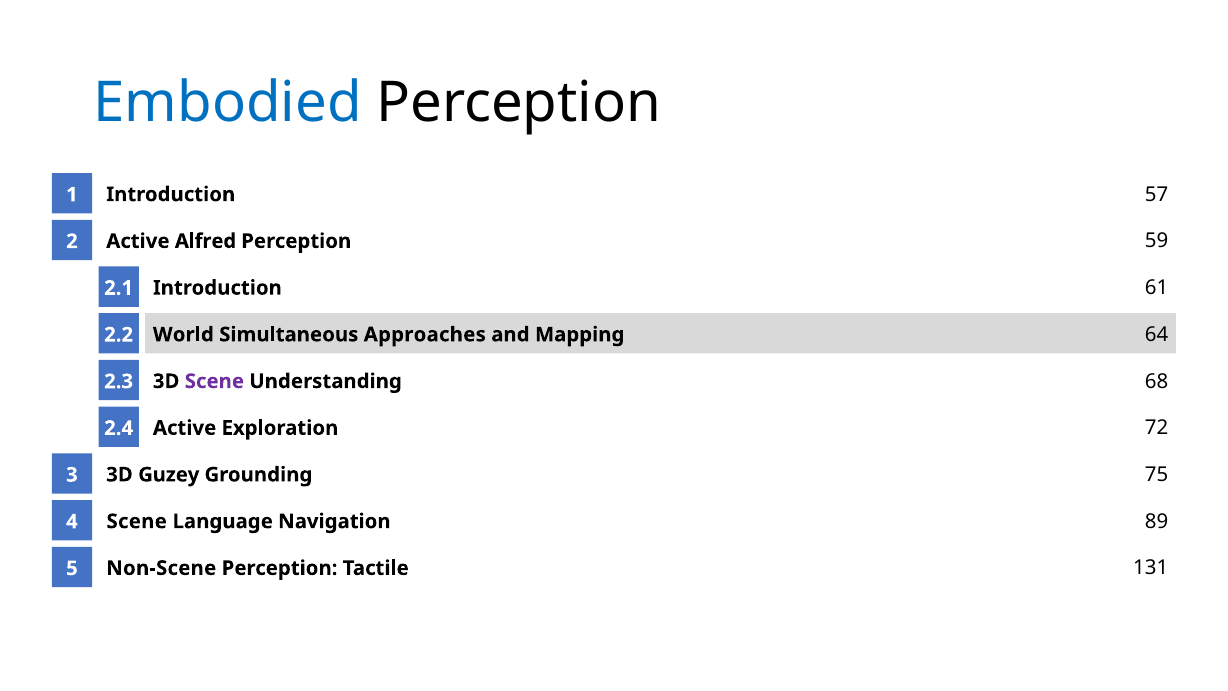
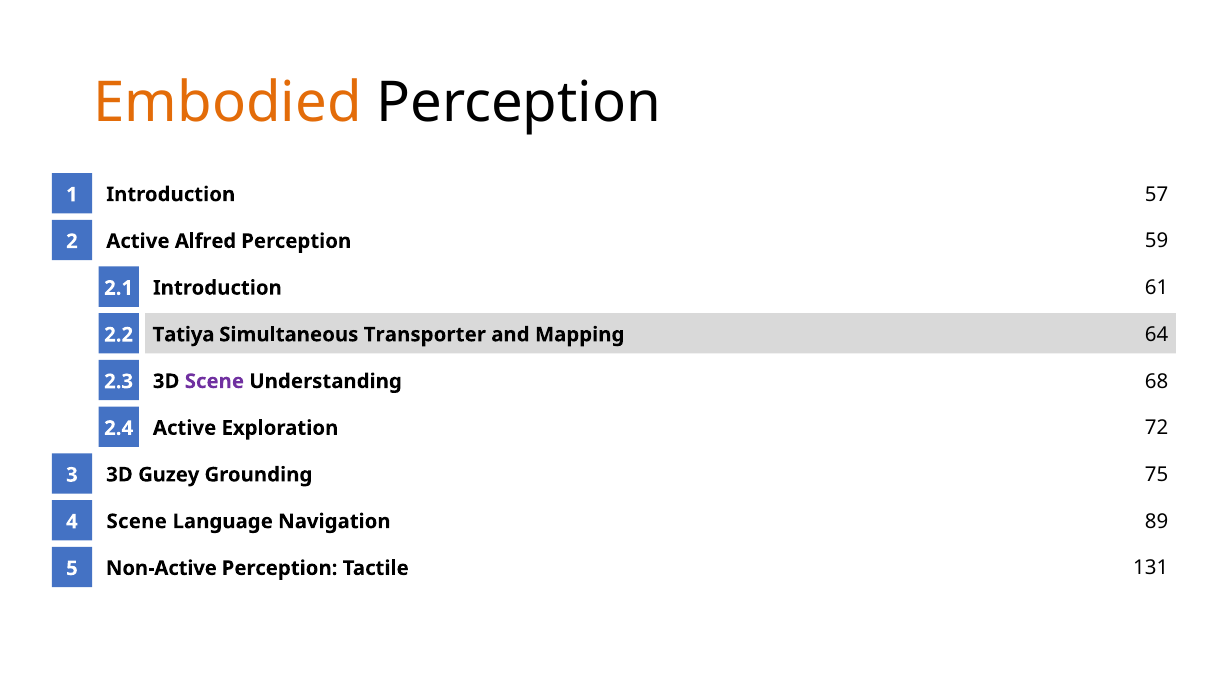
Embodied colour: blue -> orange (228, 103)
World: World -> Tatiya (184, 334)
Approaches: Approaches -> Transporter (425, 334)
Non-Scene: Non-Scene -> Non-Active (161, 568)
